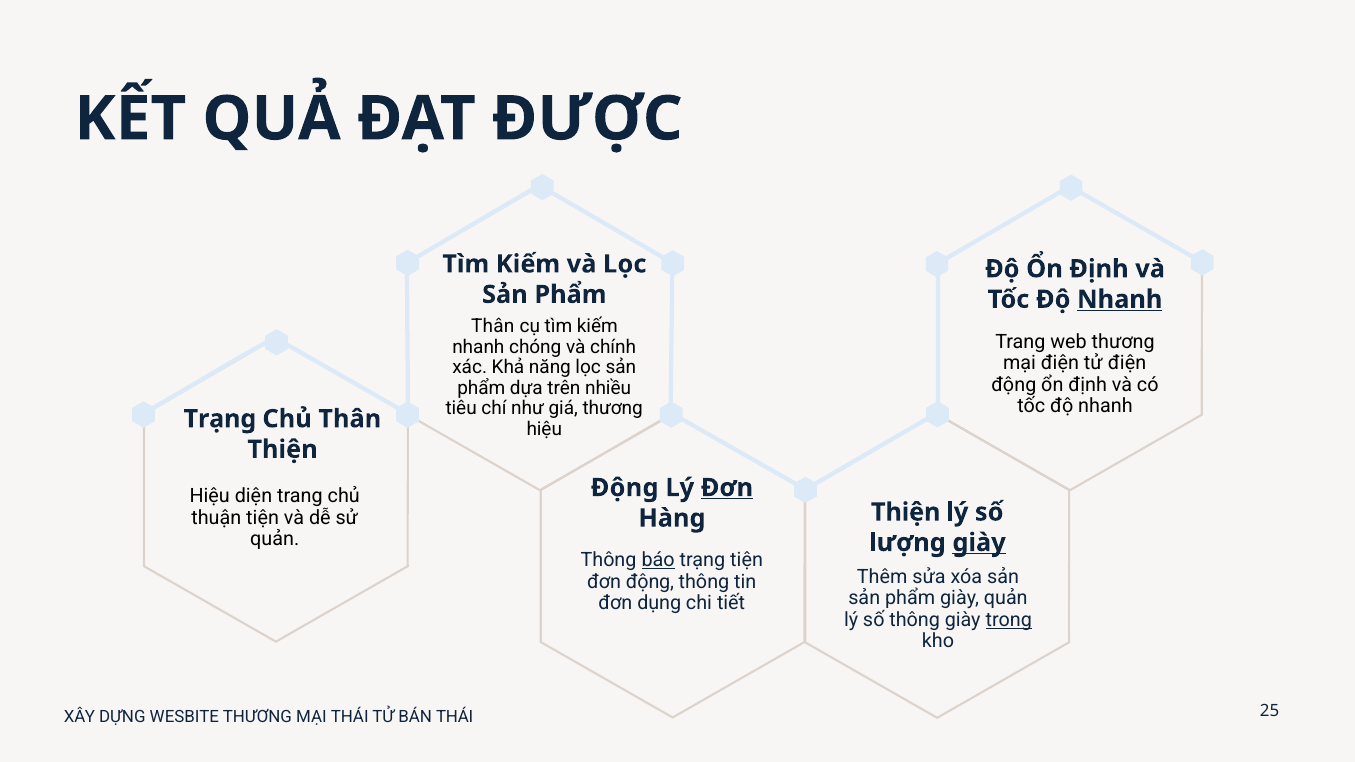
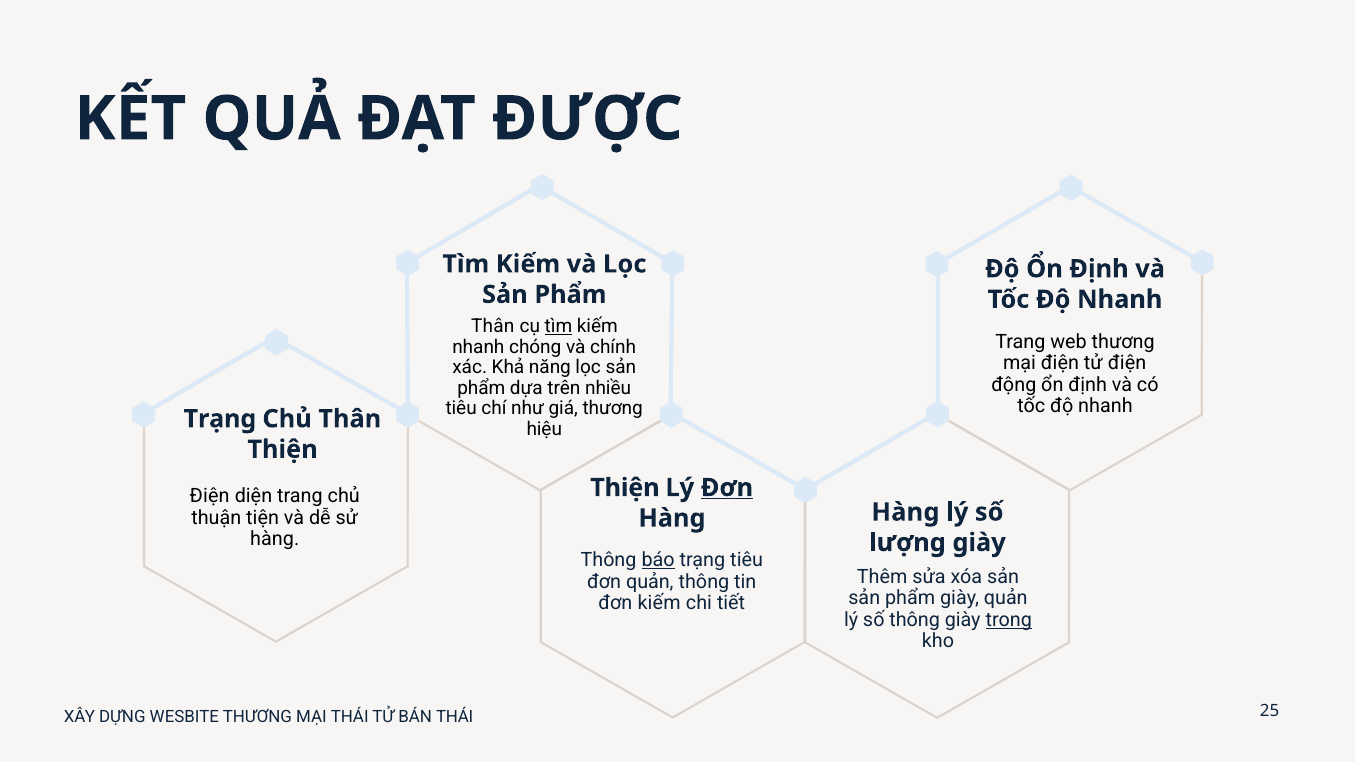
Nhanh underline: present -> none (1120, 299)
tìm underline: none -> present (558, 326)
Động: Động -> Thiện (625, 488)
Hiệu: Hiệu -> Điện (210, 496)
Thiện: Thiện -> Hàng (905, 512)
quản: quản -> hàng (275, 539)
giày underline: present -> none (979, 543)
trạng tiện: tiện -> tiêu (747, 560)
đơn động: động -> quản (650, 582)
đơn dụng: dụng -> kiếm (659, 603)
